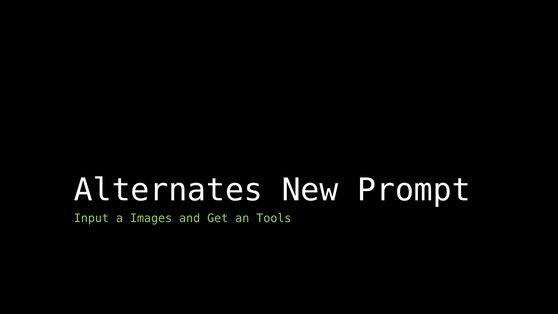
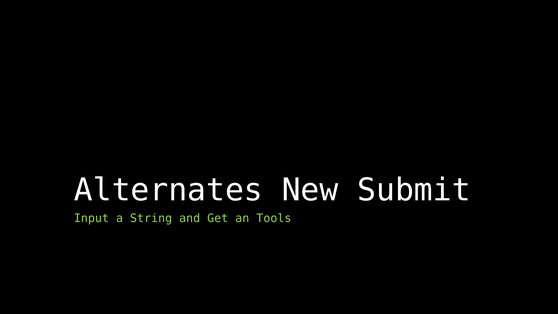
Prompt: Prompt -> Submit (414, 190)
Images: Images -> String (151, 218)
